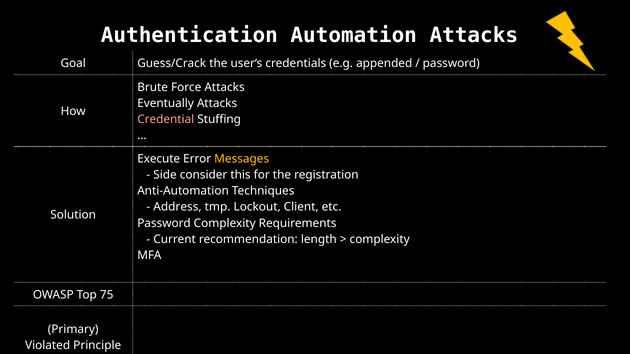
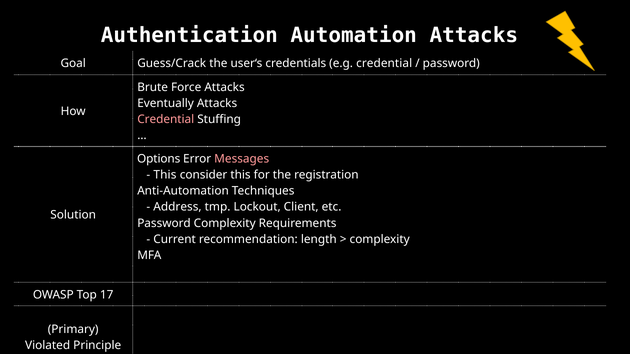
e.g appended: appended -> credential (384, 64)
Execute: Execute -> Options (159, 159)
Messages colour: yellow -> pink (242, 159)
Side: Side -> This (165, 175)
75: 75 -> 17 (107, 295)
